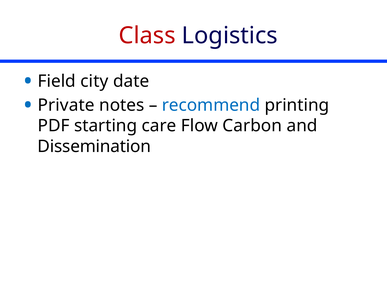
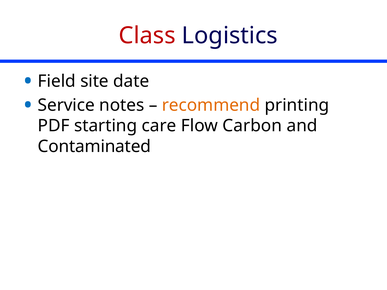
city: city -> site (94, 81)
Private: Private -> Service (66, 105)
recommend colour: blue -> orange (211, 105)
Dissemination: Dissemination -> Contaminated (94, 147)
